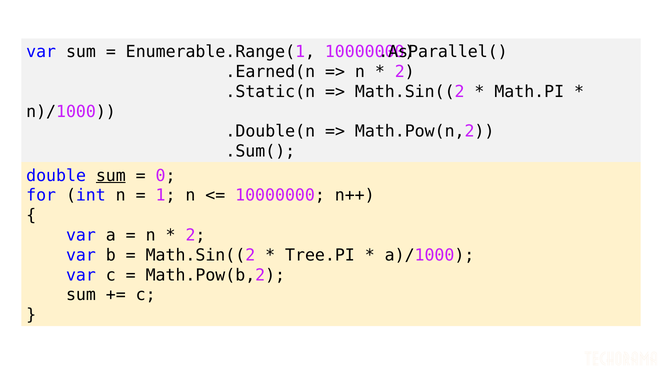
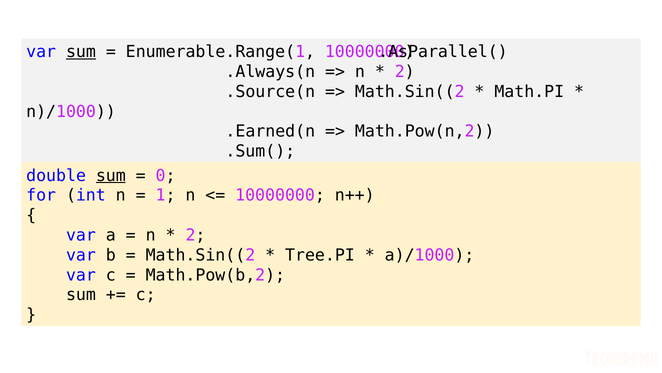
sum underline: none -> present (81, 52)
.Earned(n: .Earned(n -> .Always(n (270, 72)
.Static(n: .Static(n -> .Source(n (270, 92)
.Double(n: .Double(n -> .Earned(n (270, 131)
